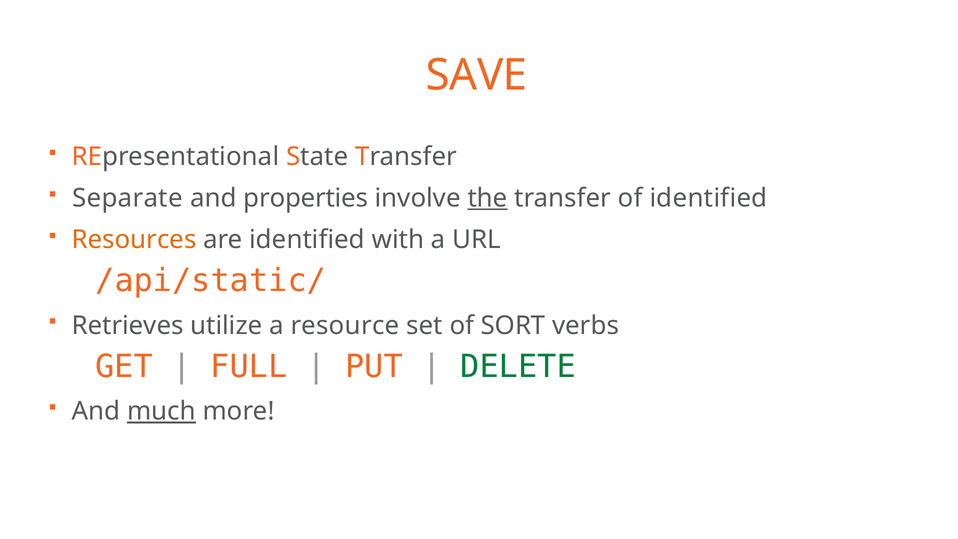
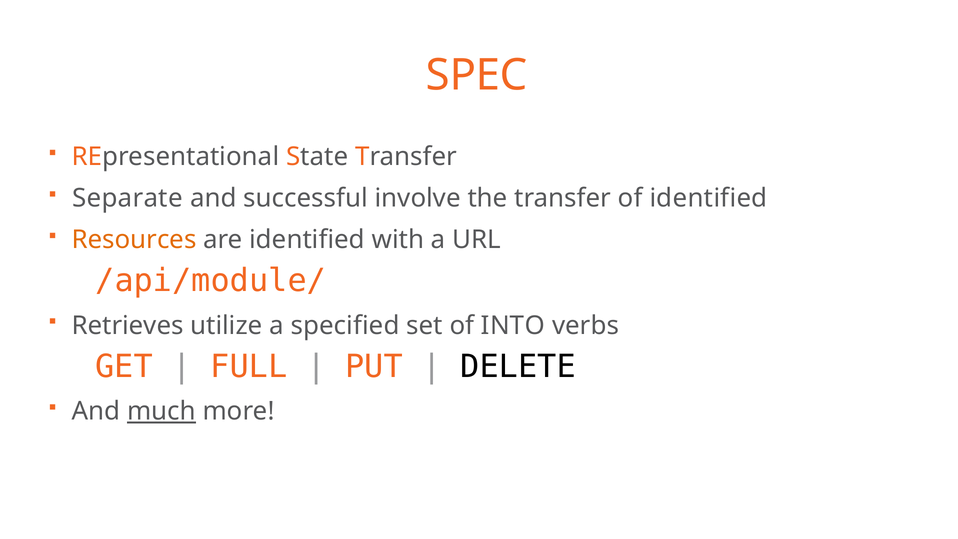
SAVE: SAVE -> SPEC (477, 75)
properties: properties -> successful (306, 198)
the underline: present -> none (488, 198)
/api/static/: /api/static/ -> /api/module/ (211, 281)
resource: resource -> specified (345, 325)
SORT: SORT -> INTO (513, 325)
DELETE colour: green -> black (518, 367)
